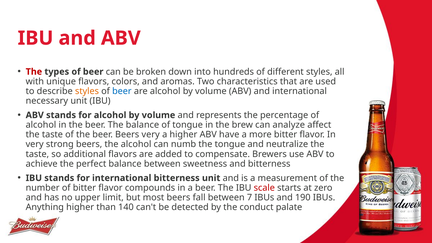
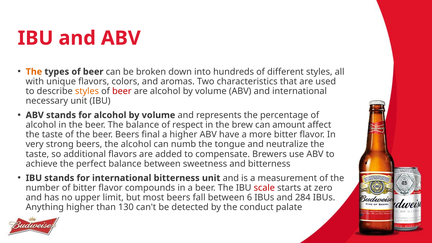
The colour: red -> orange (34, 72)
beer colour: blue -> red (122, 91)
of tongue: tongue -> respect (188, 125)
analyze: analyze -> amount (289, 125)
Beers very: very -> final (151, 135)
7: 7 -> 6 (250, 197)
190: 190 -> 284 (303, 197)
140: 140 -> 130 (126, 207)
